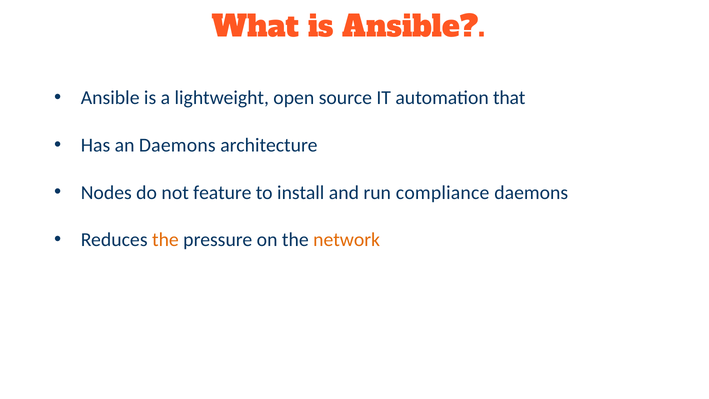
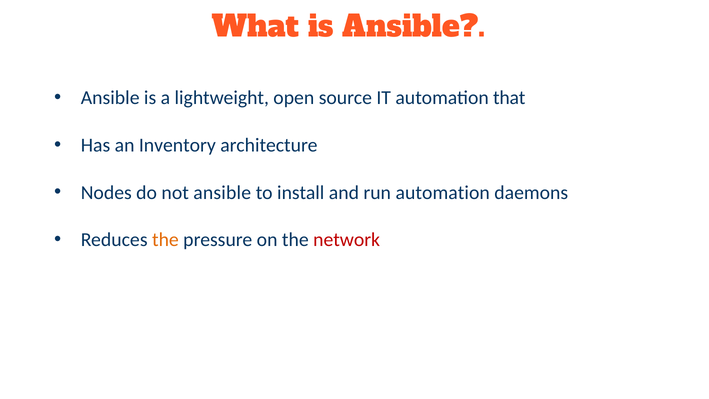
an Daemons: Daemons -> Inventory (177, 145)
not feature: feature -> ansible (222, 192)
run compliance: compliance -> automation (443, 192)
network colour: orange -> red (347, 240)
